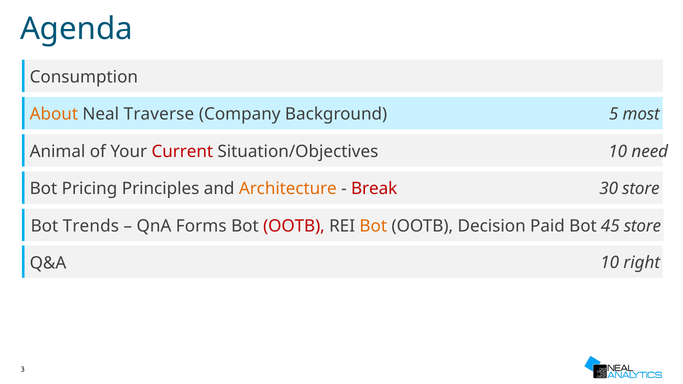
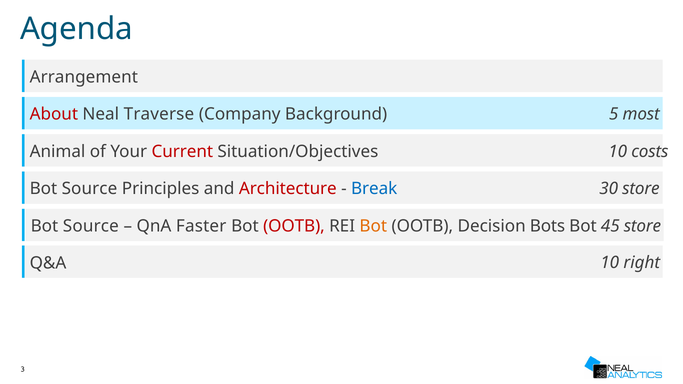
Consumption: Consumption -> Arrangement (84, 77)
About colour: orange -> red (54, 114)
need: need -> costs (650, 151)
Pricing: Pricing -> Source (89, 189)
Architecture colour: orange -> red (288, 189)
Break colour: red -> blue (374, 189)
Trends: Trends -> Source (91, 226)
Forms: Forms -> Faster (201, 226)
Paid: Paid -> Bots (548, 226)
